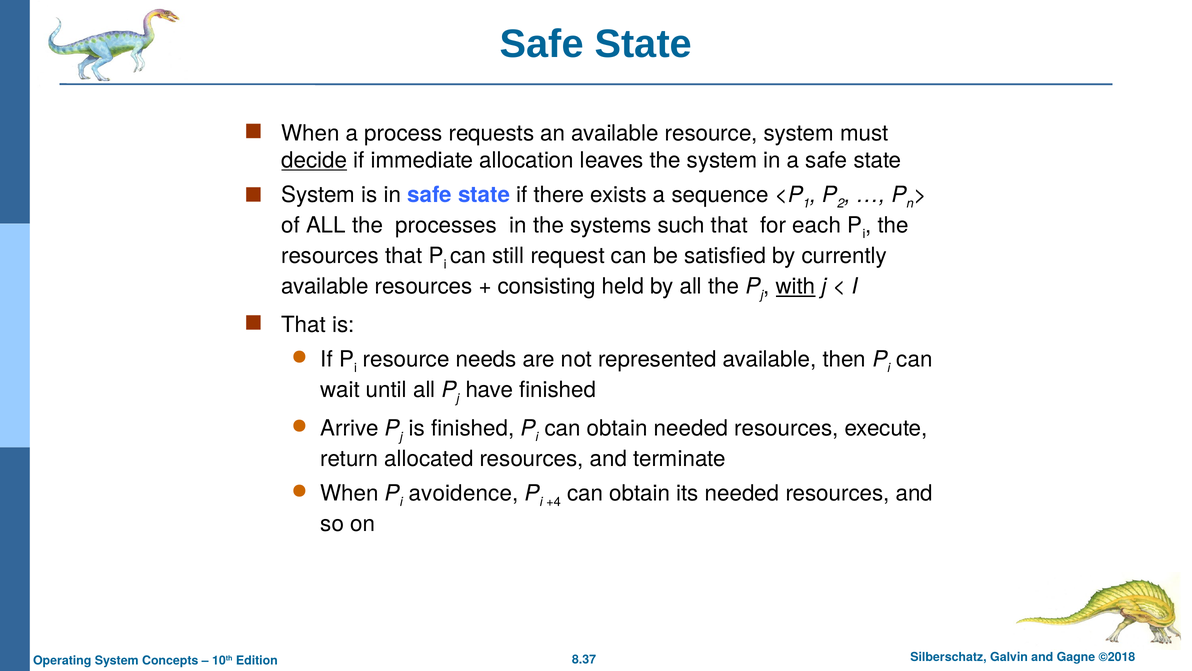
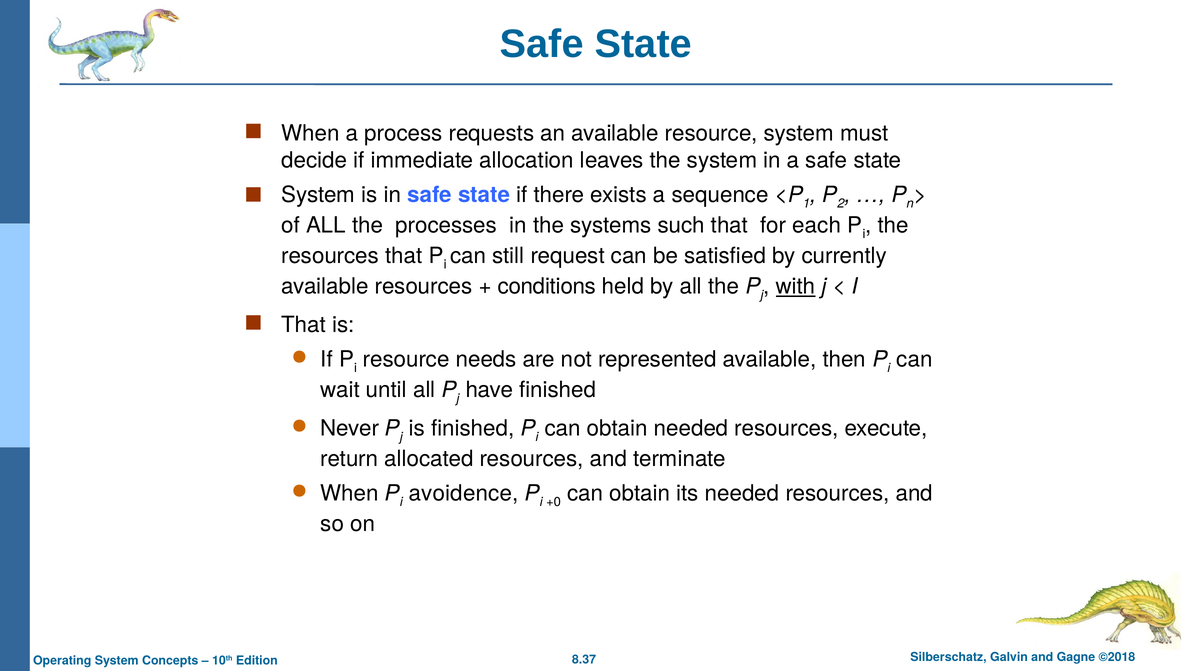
decide underline: present -> none (314, 160)
consisting: consisting -> conditions (547, 286)
Arrive: Arrive -> Never (350, 428)
+4: +4 -> +0 (553, 502)
